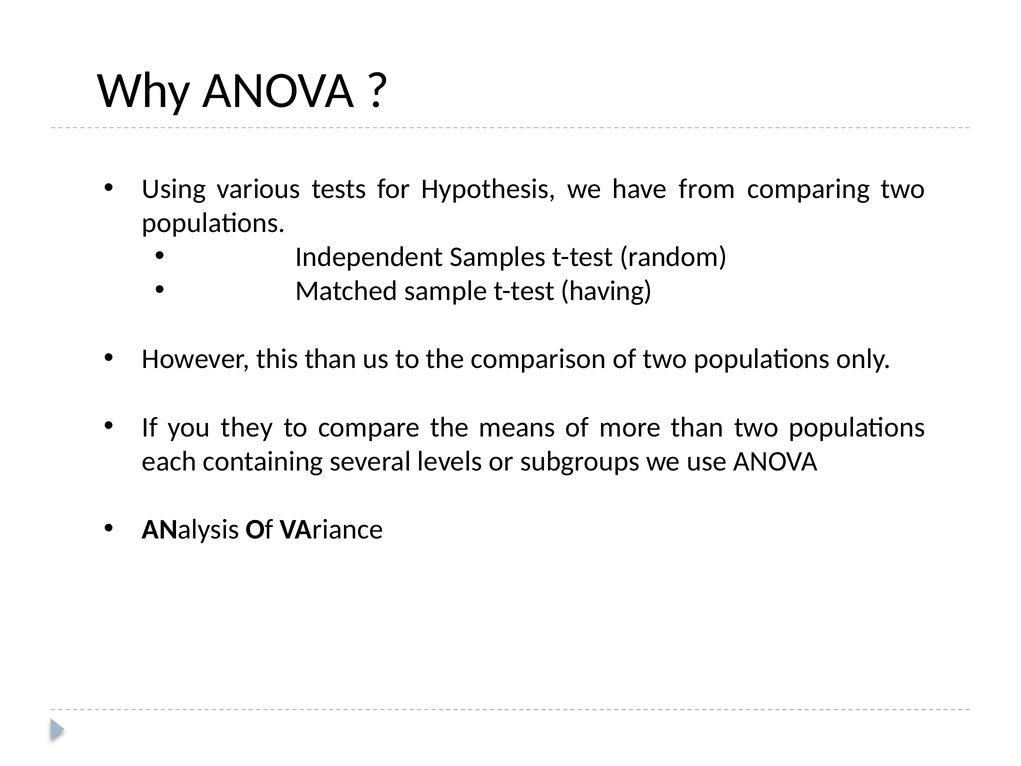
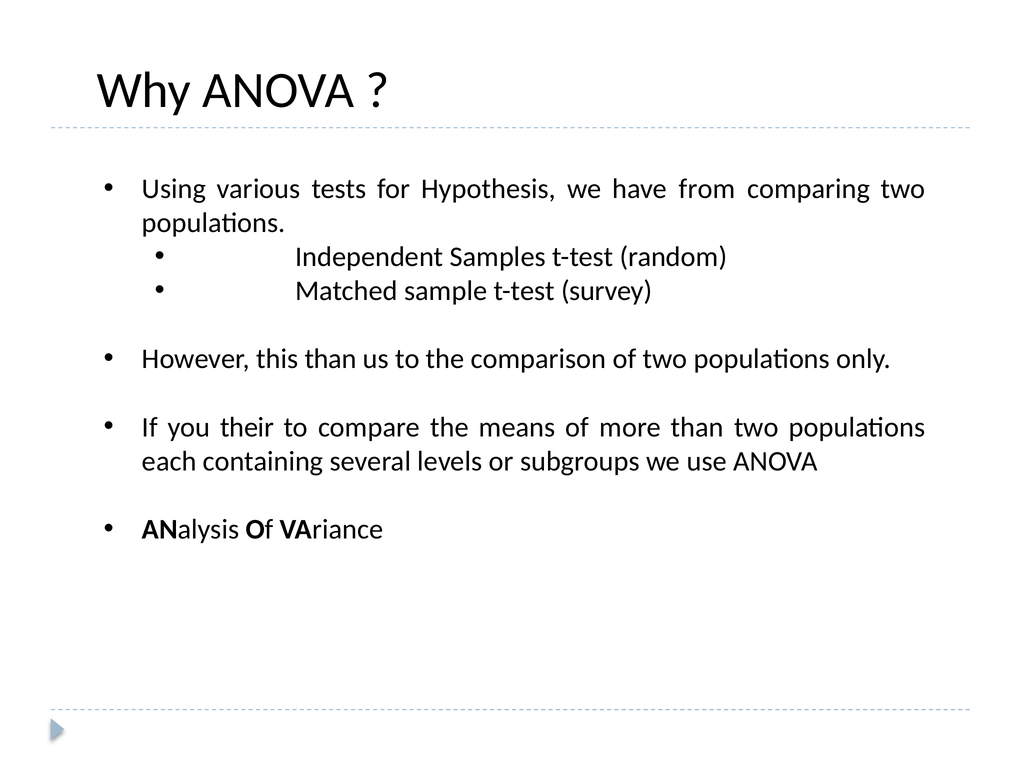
having: having -> survey (607, 291)
they: they -> their (247, 427)
